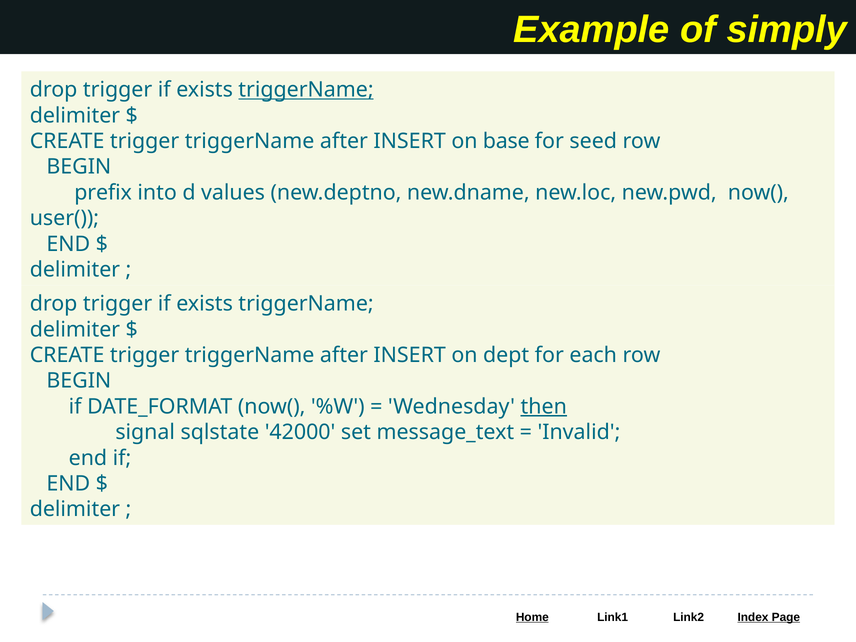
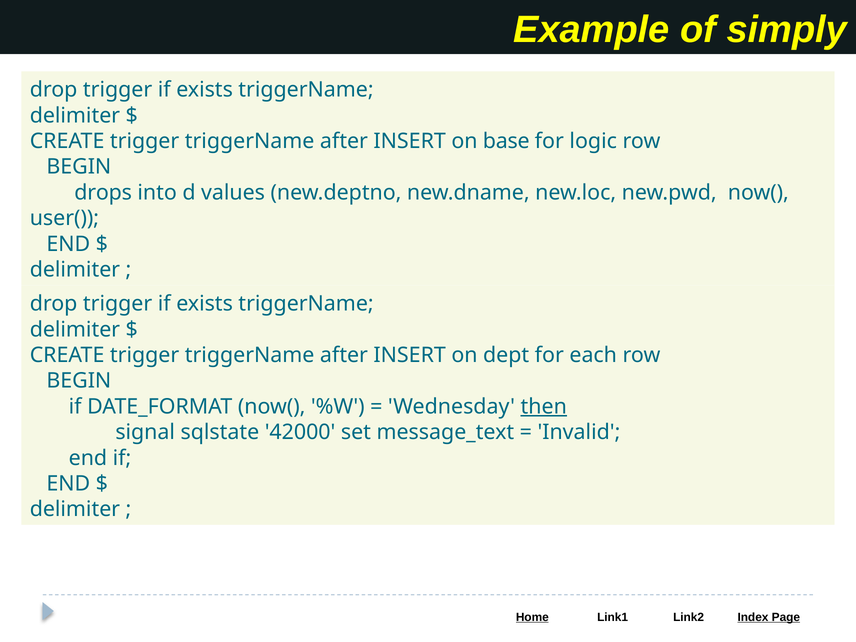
triggerName underline: present -> none (306, 90)
seed: seed -> logic (593, 141)
prefix: prefix -> drops (103, 193)
